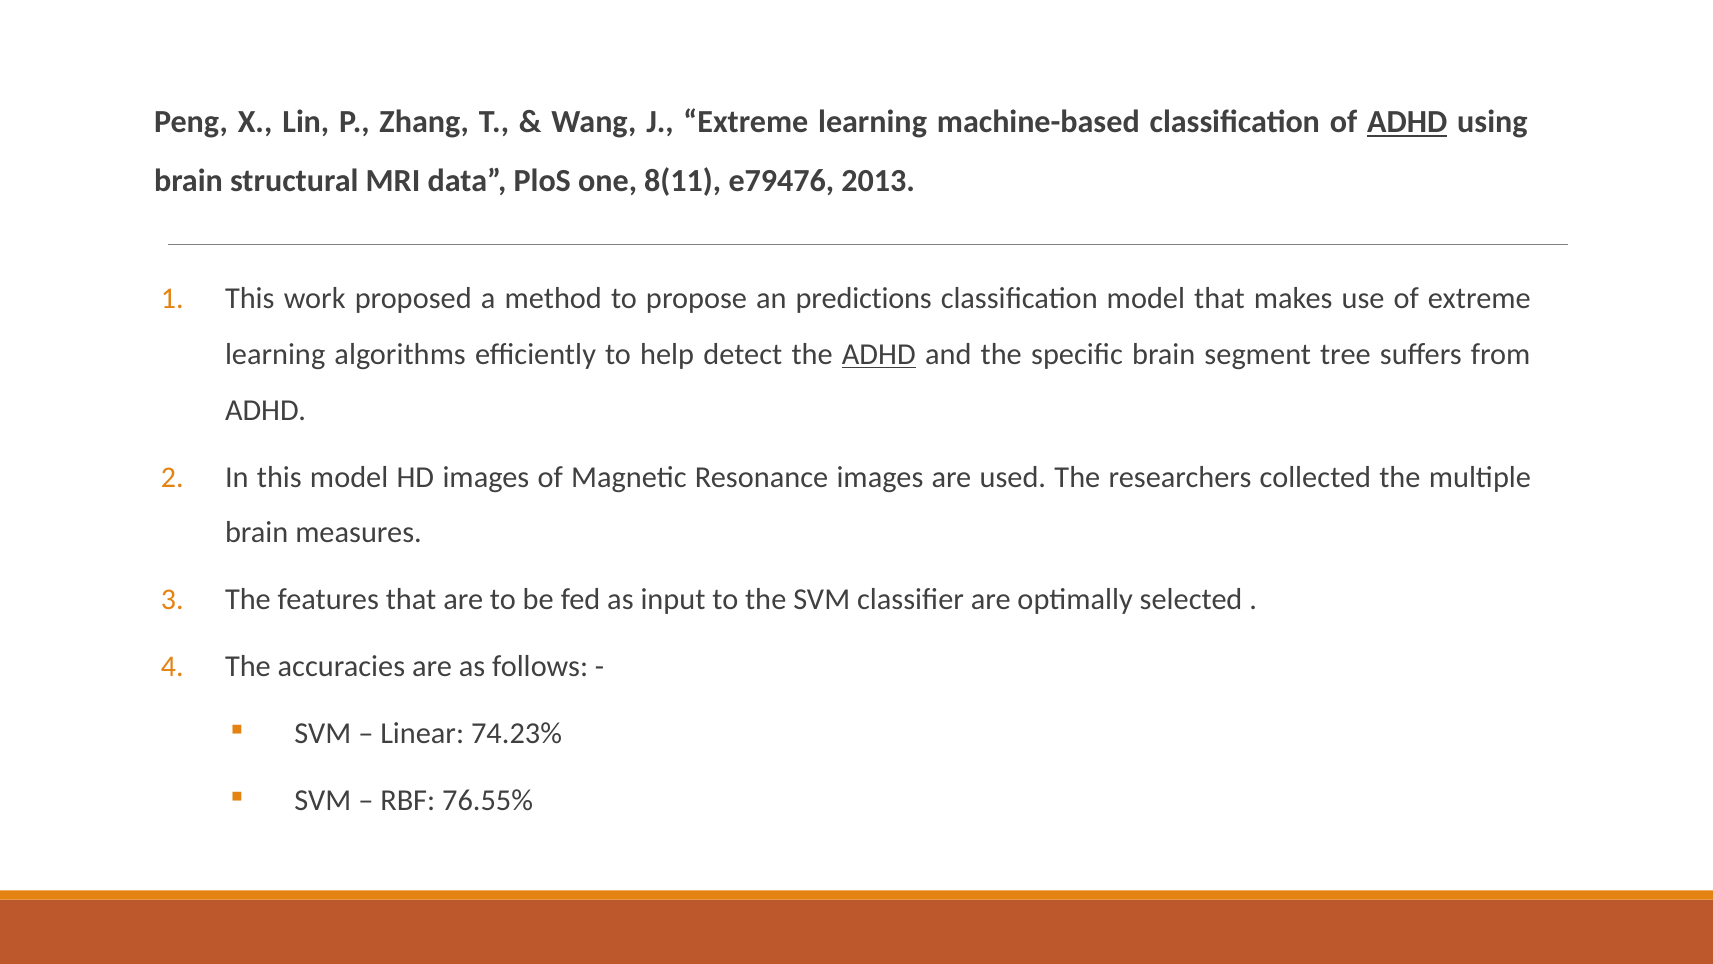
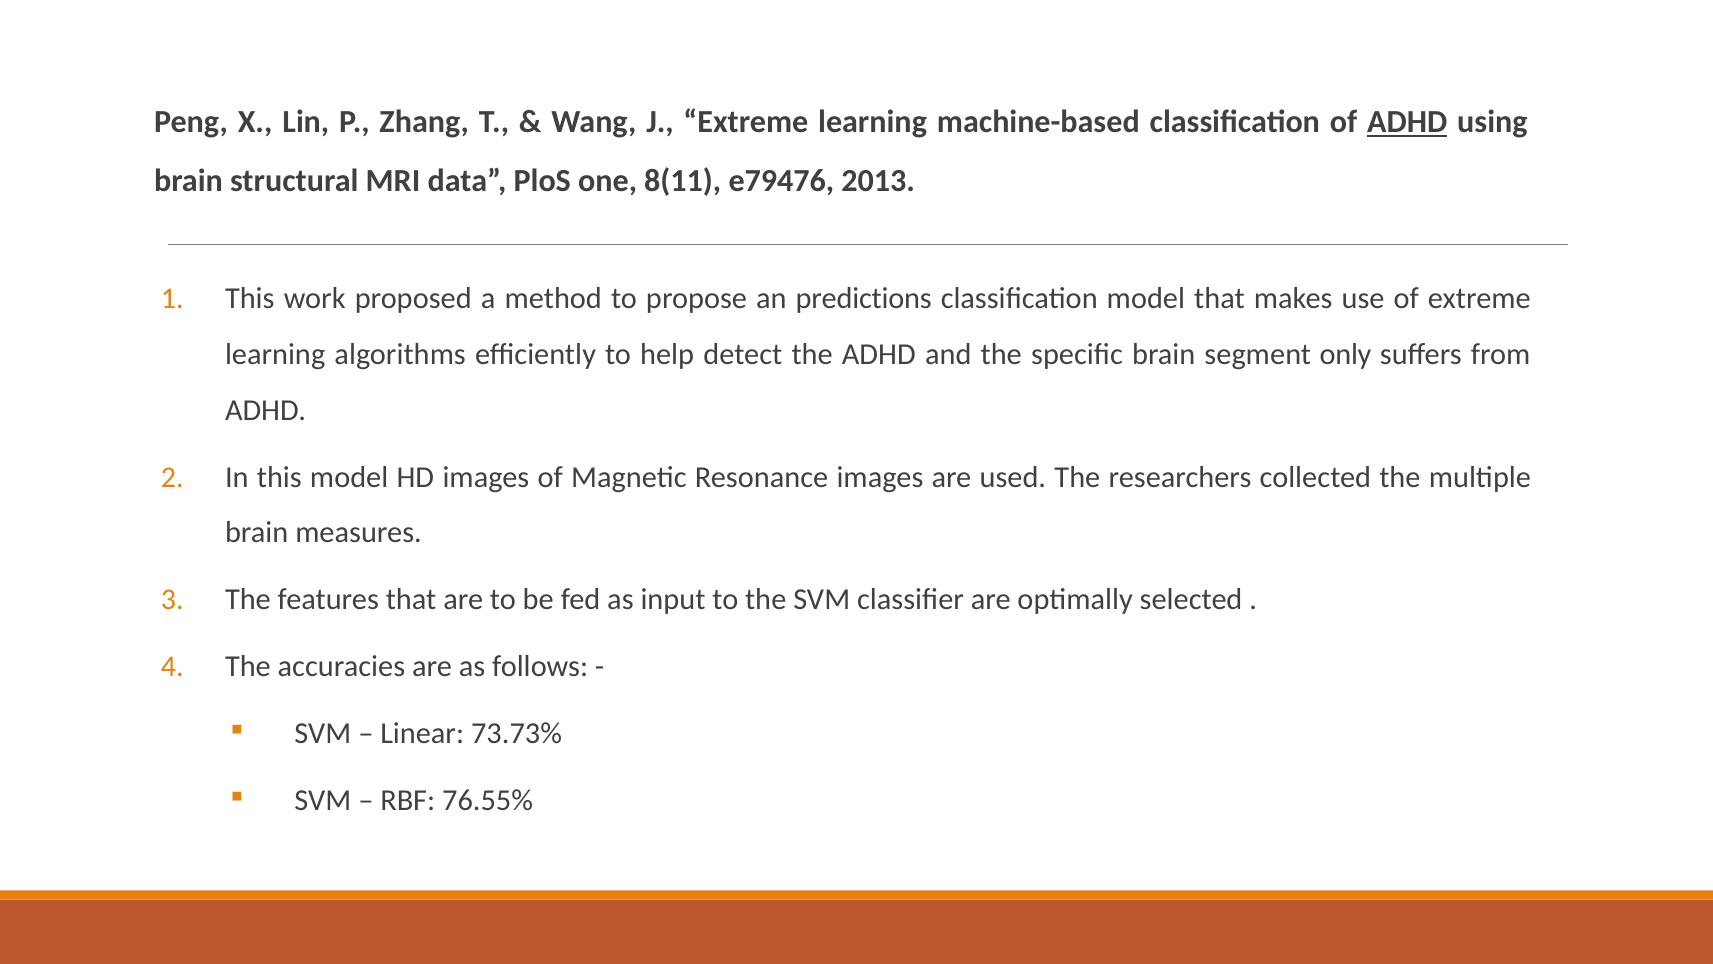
ADHD underline: present -> none (879, 354)
tree: tree -> only (1346, 354)
74.23%: 74.23% -> 73.73% (517, 733)
